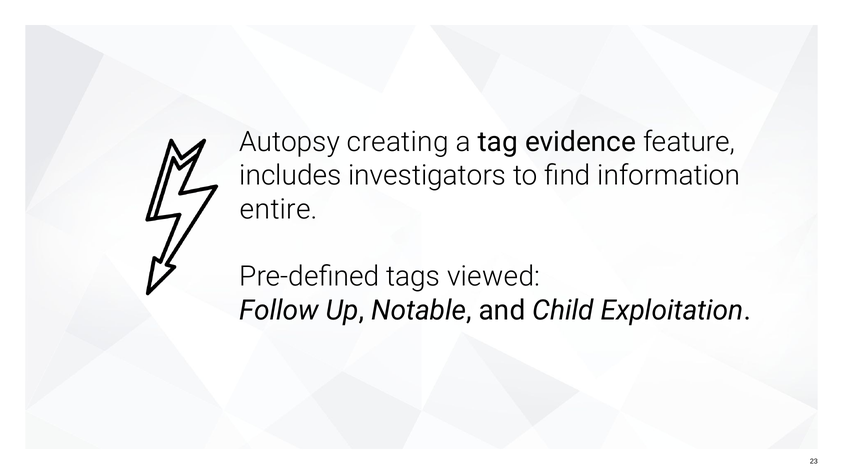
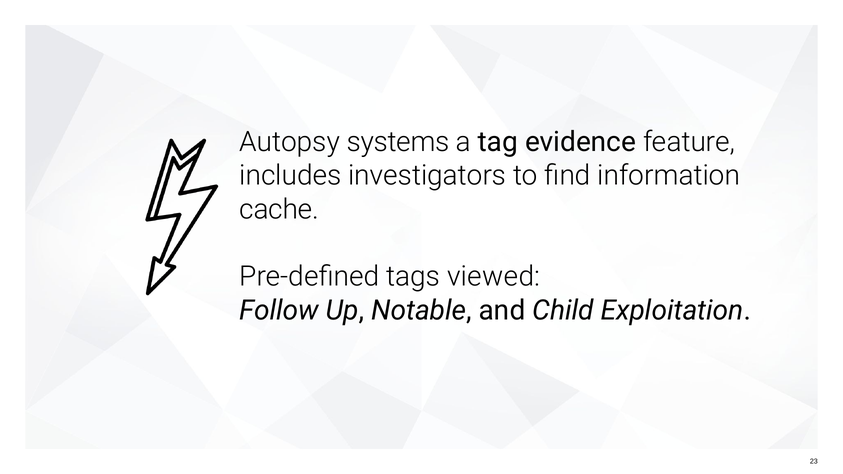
creating: creating -> systems (398, 142)
entire: entire -> cache (279, 209)
